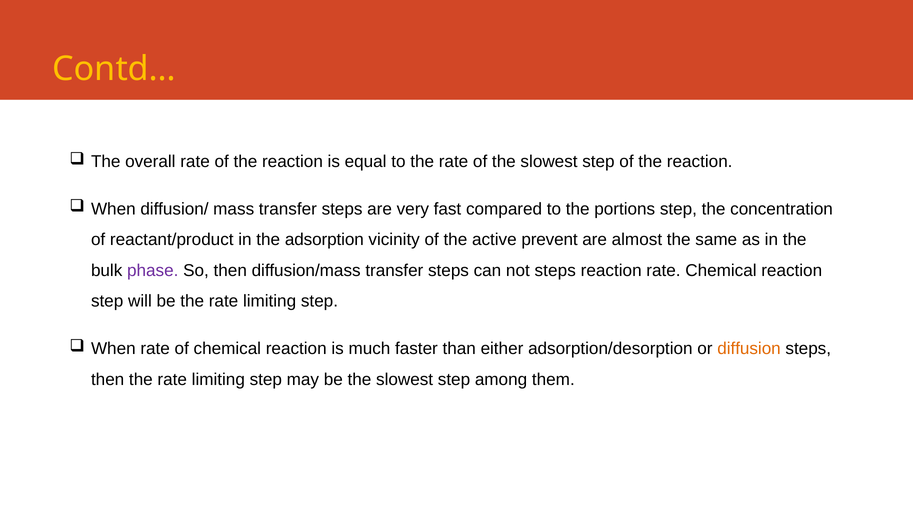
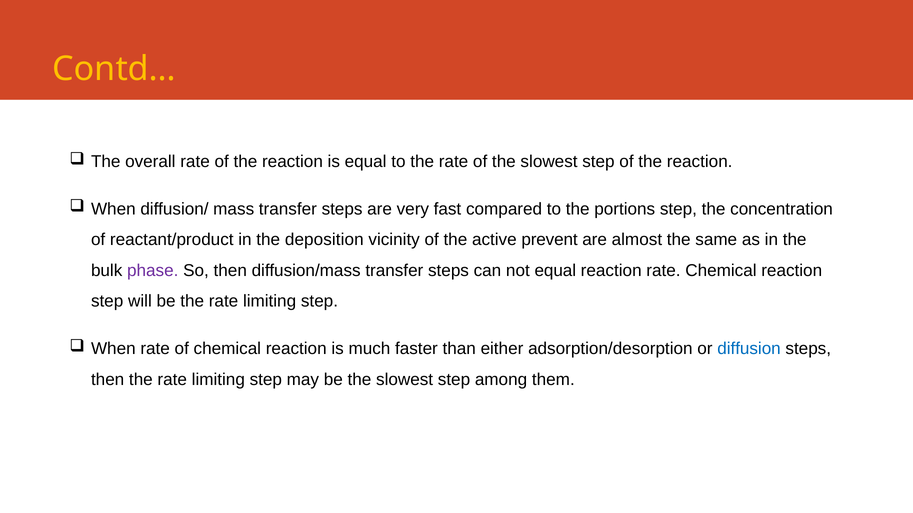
adsorption: adsorption -> deposition (324, 240)
not steps: steps -> equal (555, 271)
diffusion colour: orange -> blue (749, 349)
